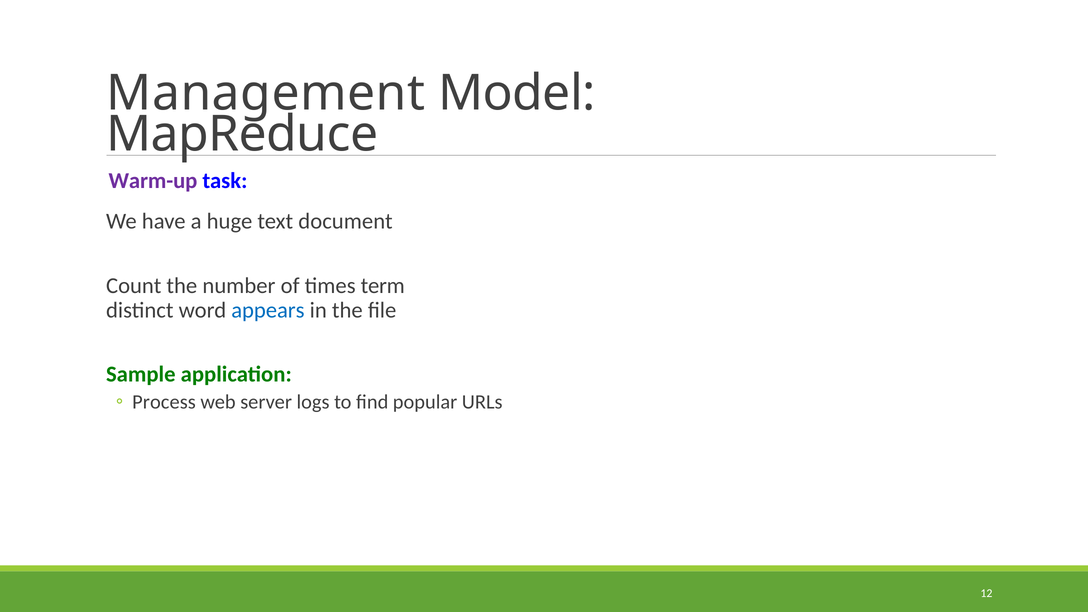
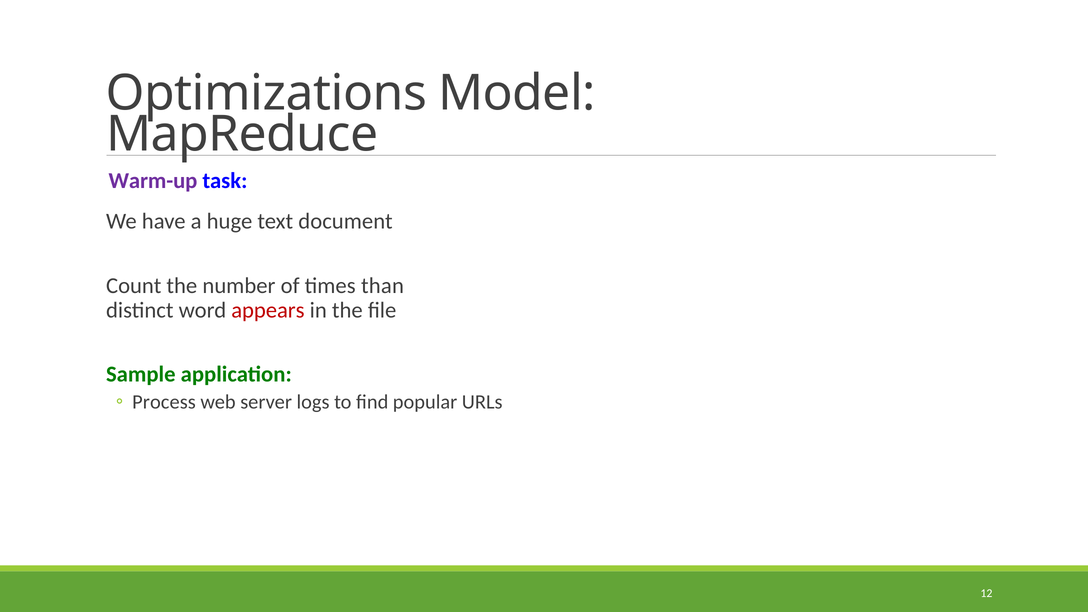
Management: Management -> Optimizations (266, 93)
term: term -> than (383, 286)
appears colour: blue -> red (268, 310)
